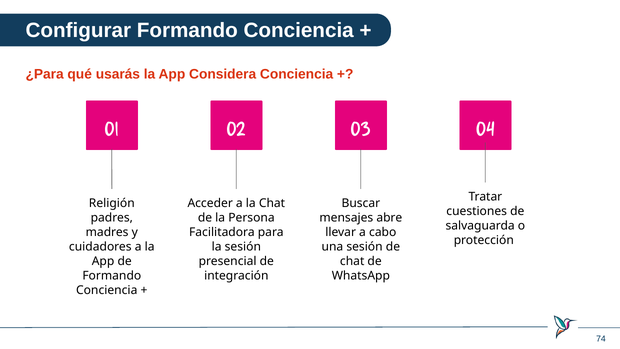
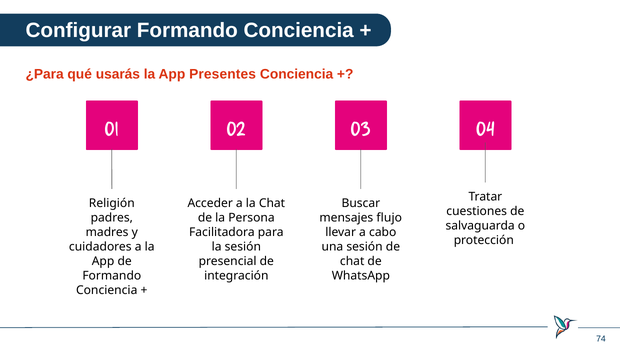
Considera: Considera -> Presentes (223, 74)
abre: abre -> flujo (389, 218)
